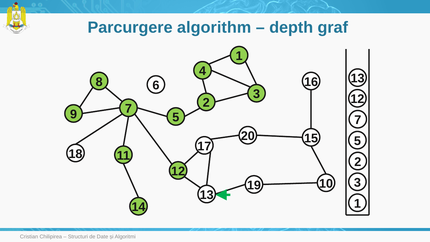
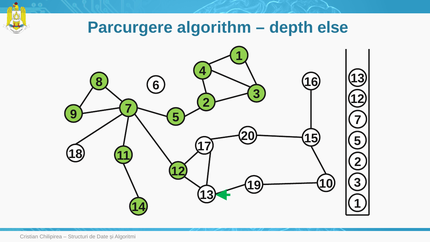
graf: graf -> else (333, 27)
